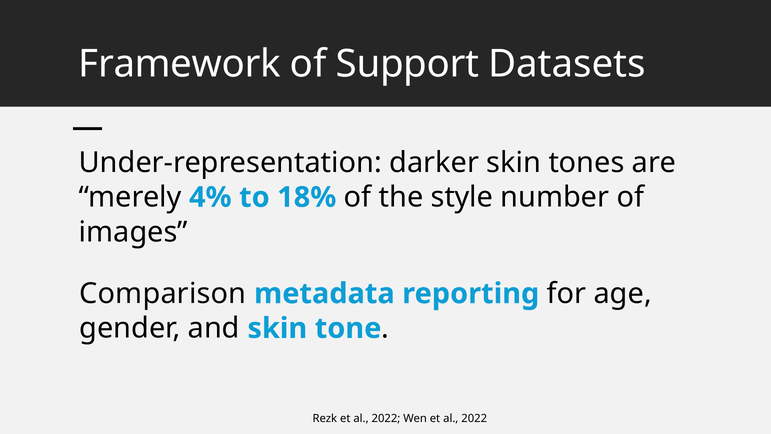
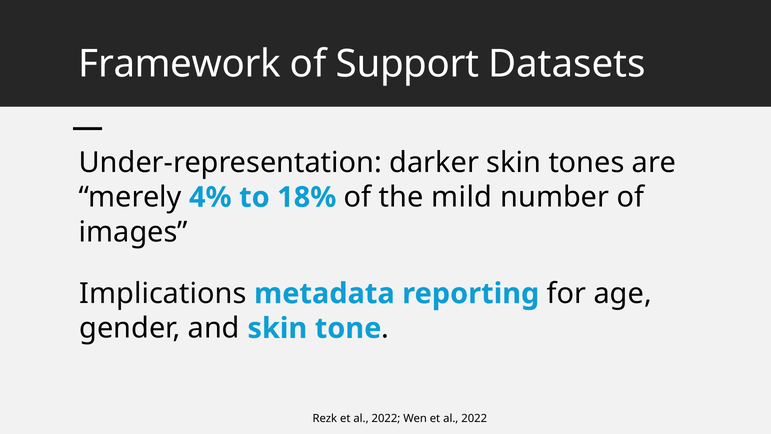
style: style -> mild (462, 197)
Comparison: Comparison -> Implications (163, 293)
